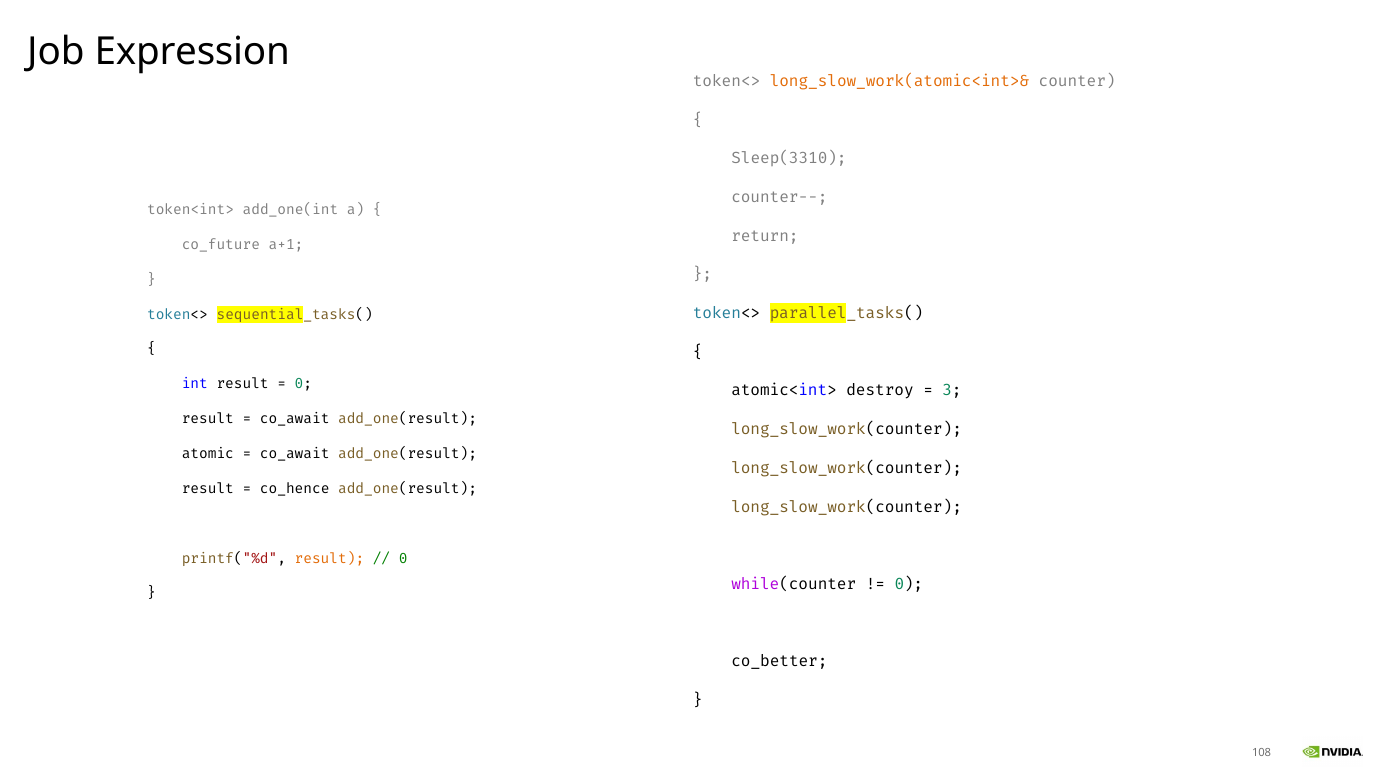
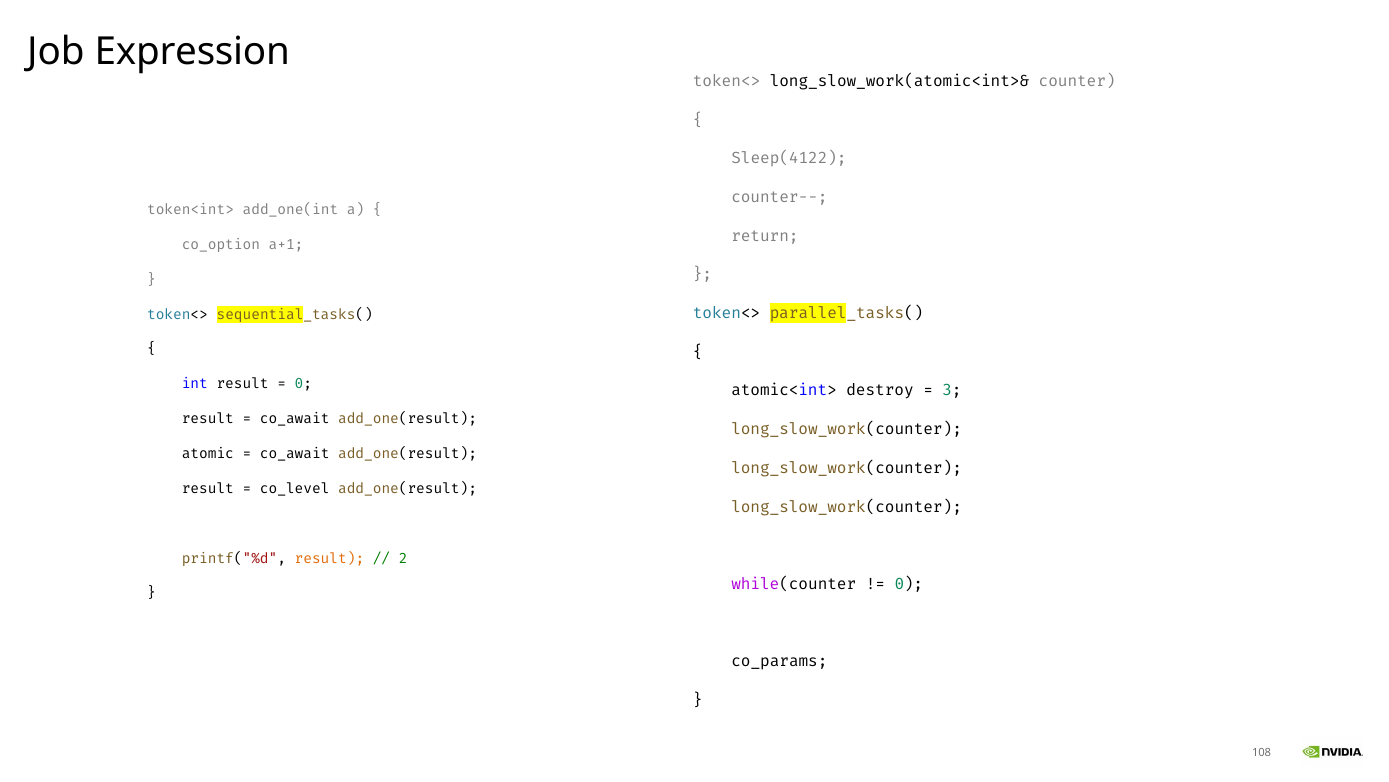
long_slow_work(atomic<int>& colour: orange -> black (899, 81)
Sleep(3310: Sleep(3310 -> Sleep(4122 (789, 158)
co_future: co_future -> co_option (221, 244)
co_hence: co_hence -> co_level (295, 488)
0: 0 -> 2 (403, 558)
co_better: co_better -> co_params (779, 661)
